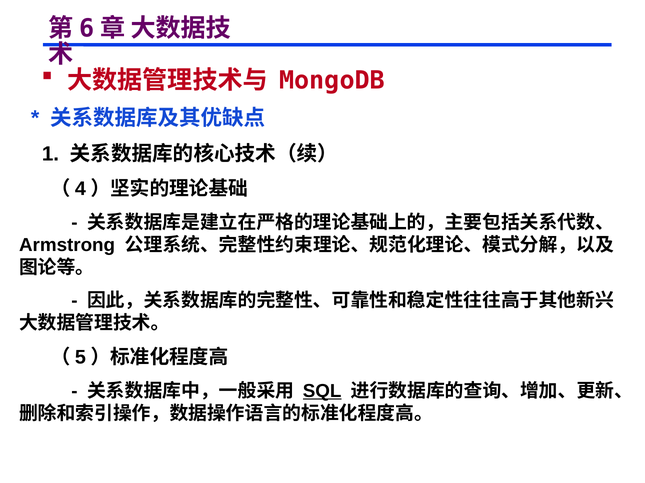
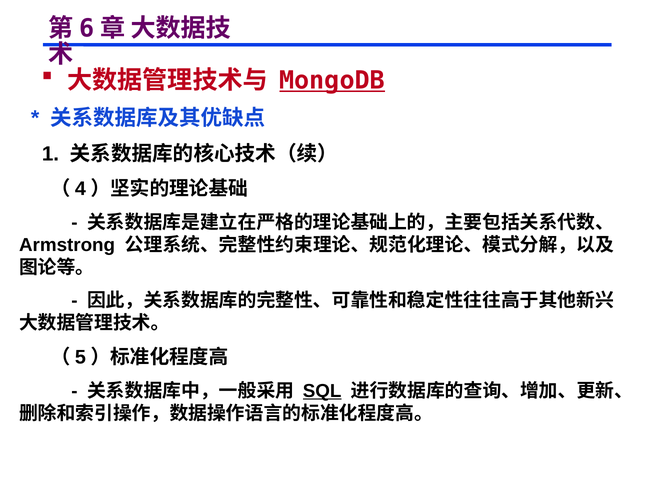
MongoDB underline: none -> present (332, 80)
